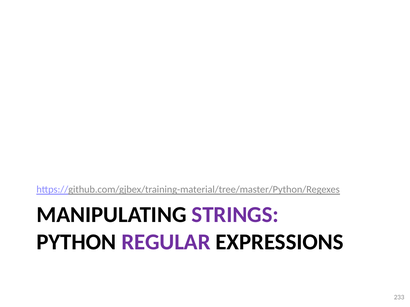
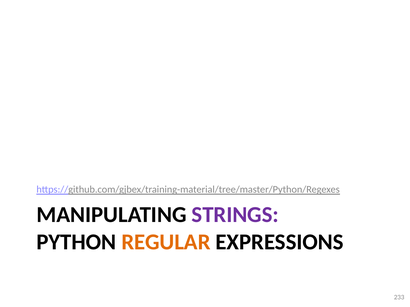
REGULAR colour: purple -> orange (166, 242)
